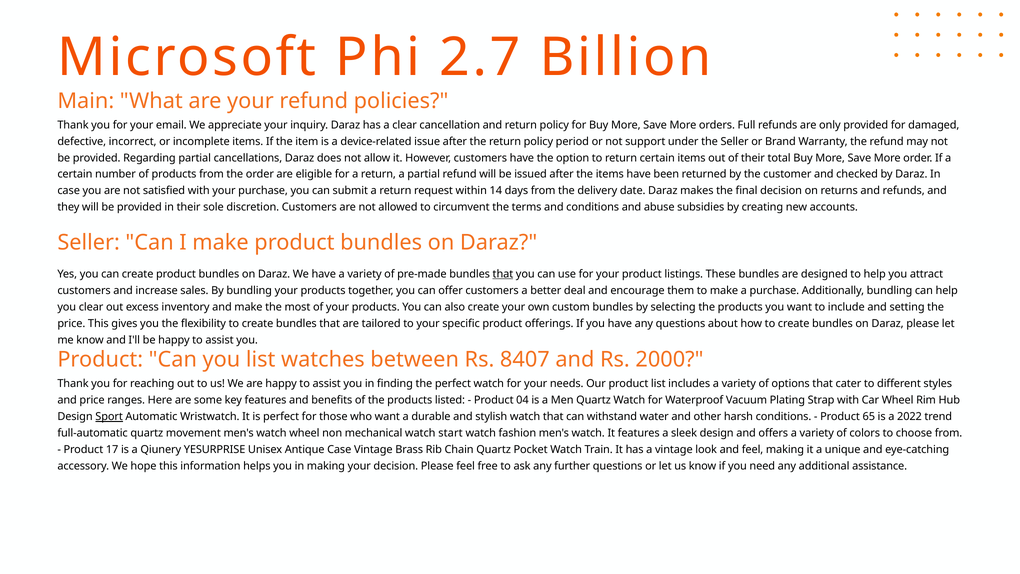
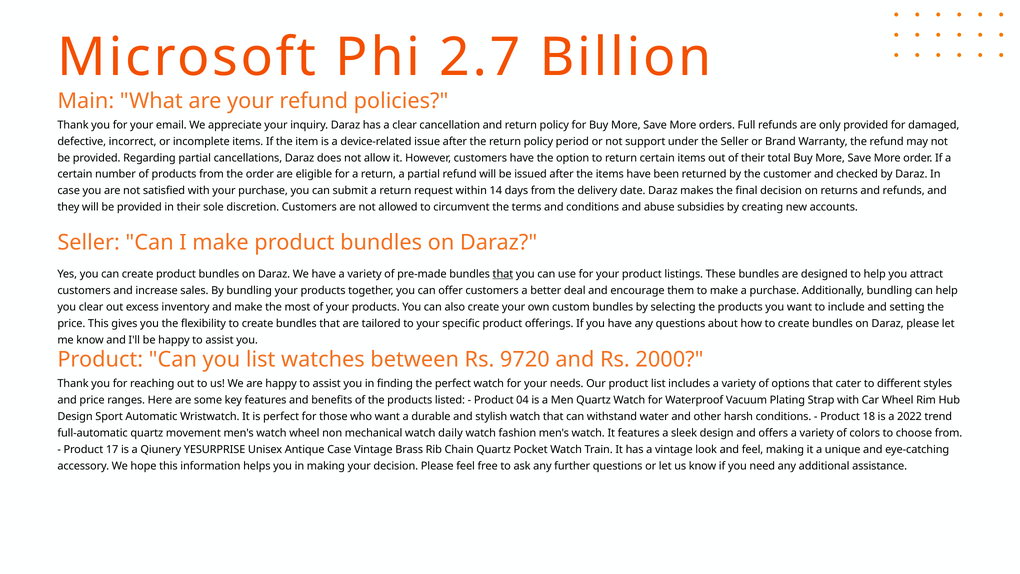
8407: 8407 -> 9720 (525, 360)
Sport underline: present -> none (109, 417)
65: 65 -> 18 (869, 417)
start: start -> daily (450, 433)
